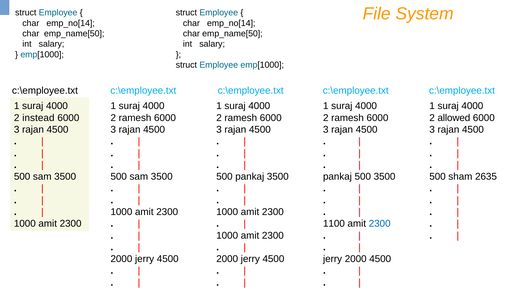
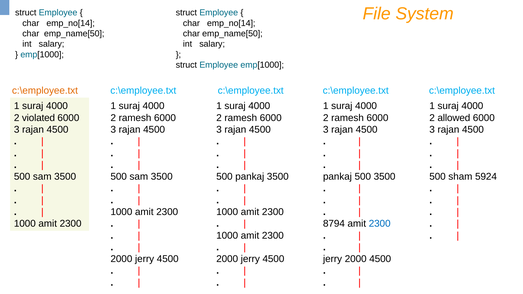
c:\employee.txt colour: black -> orange (45, 91)
instead: instead -> violated (38, 118)
2635: 2635 -> 5924 (486, 177)
1100: 1100 -> 8794 (334, 224)
